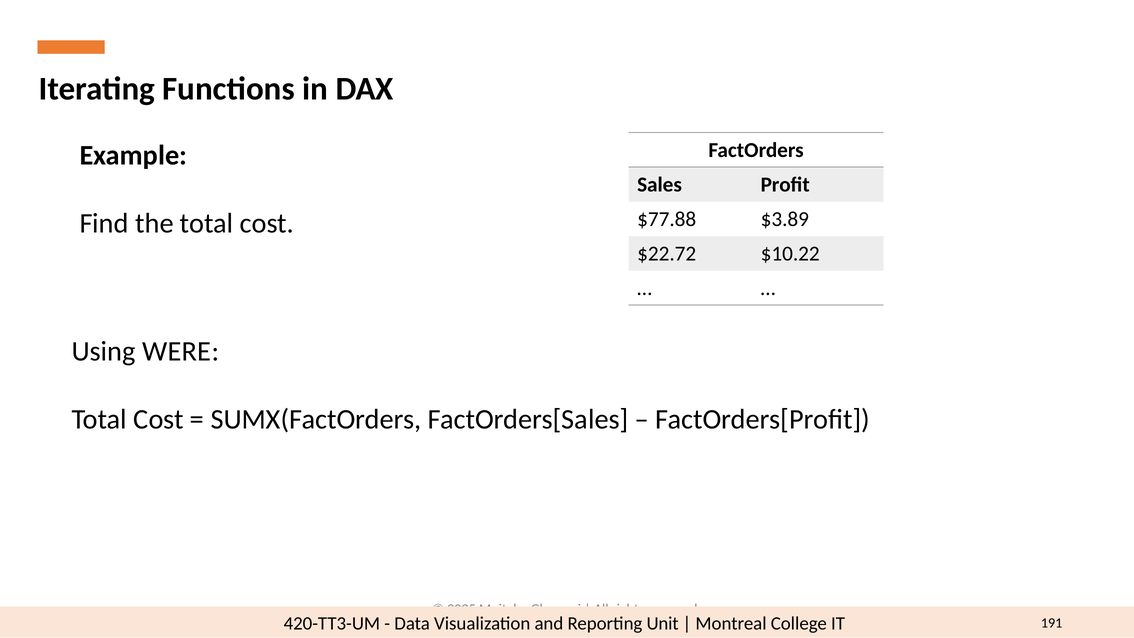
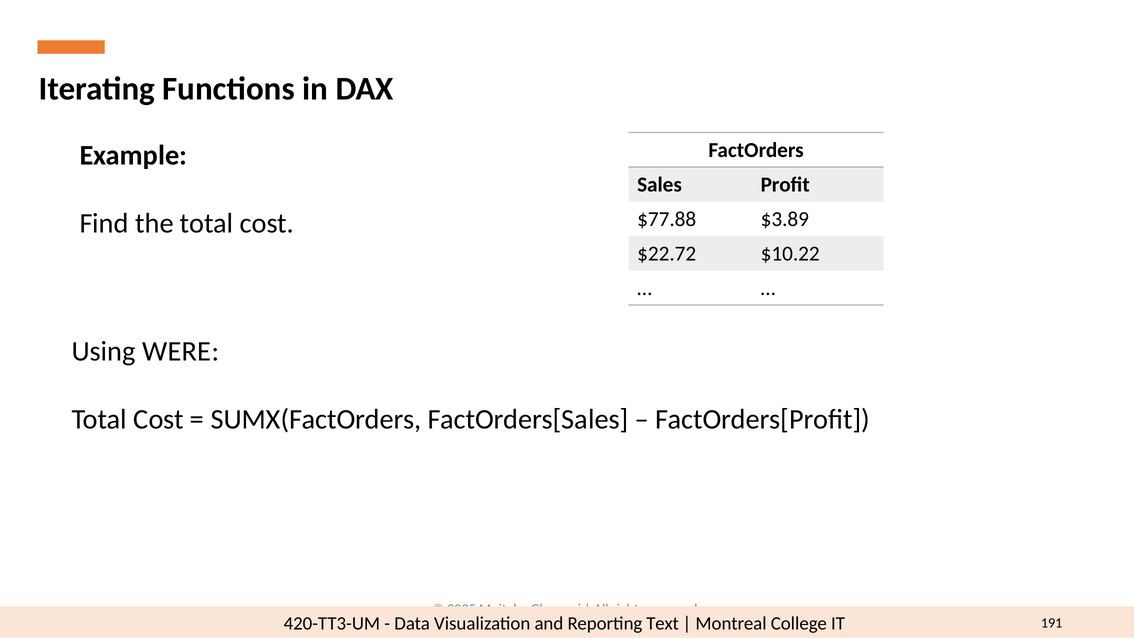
Unit: Unit -> Text (663, 623)
